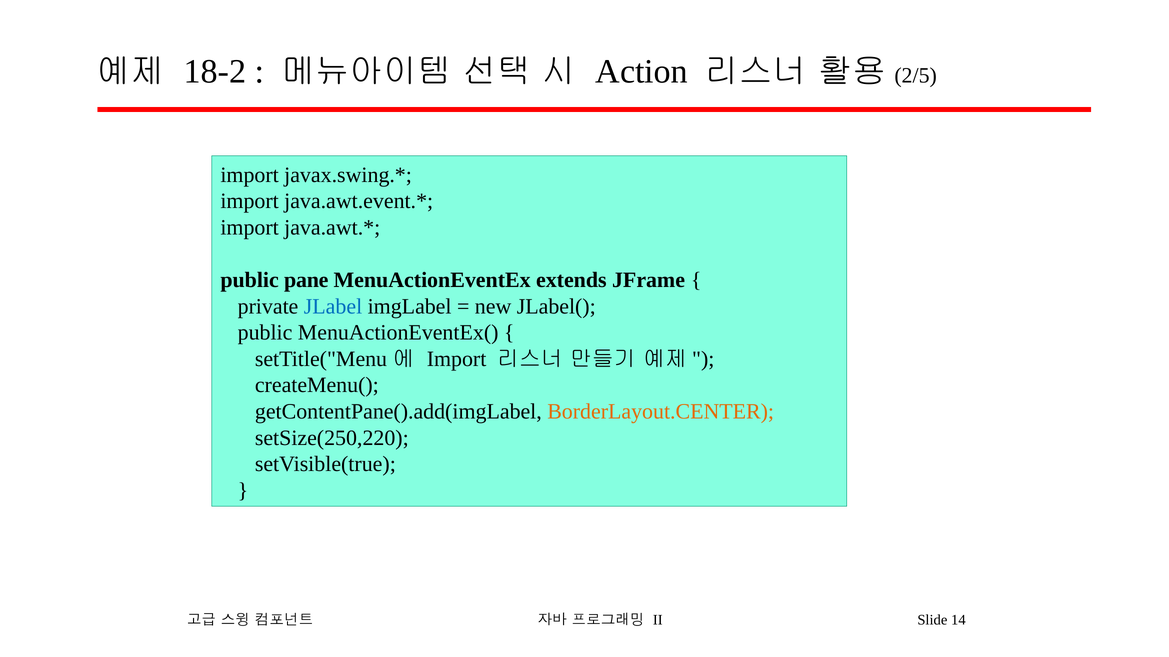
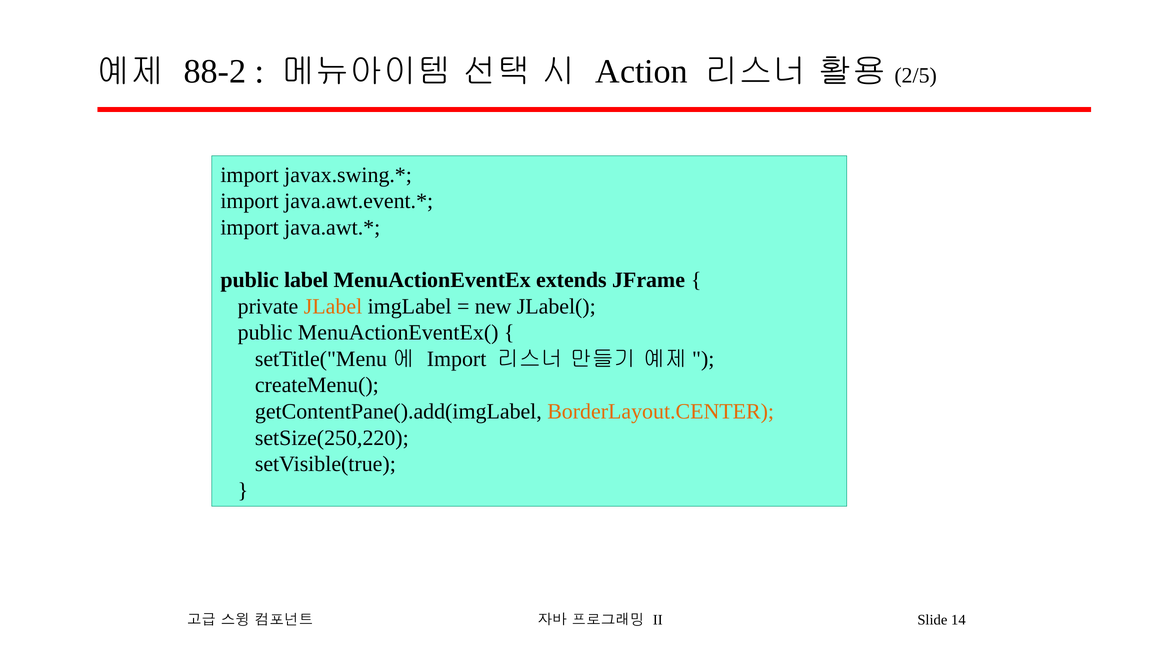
18-2: 18-2 -> 88-2 (215, 72)
pane: pane -> label (306, 280)
JLabel colour: blue -> orange (333, 307)
